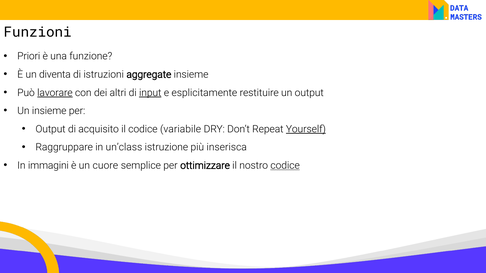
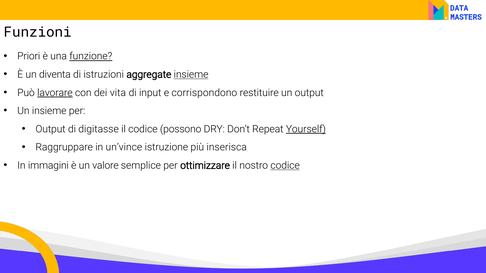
funzione underline: none -> present (91, 56)
insieme underline: none -> present (191, 75)
altri: altri -> vita (118, 93)
input underline: present -> none (150, 93)
esplicitamente: esplicitamente -> corrispondono (204, 93)
acquisito: acquisito -> digitasse (99, 129)
variabile: variabile -> possono (181, 129)
un’class: un’class -> un’vince (124, 147)
cuore: cuore -> valore (105, 166)
